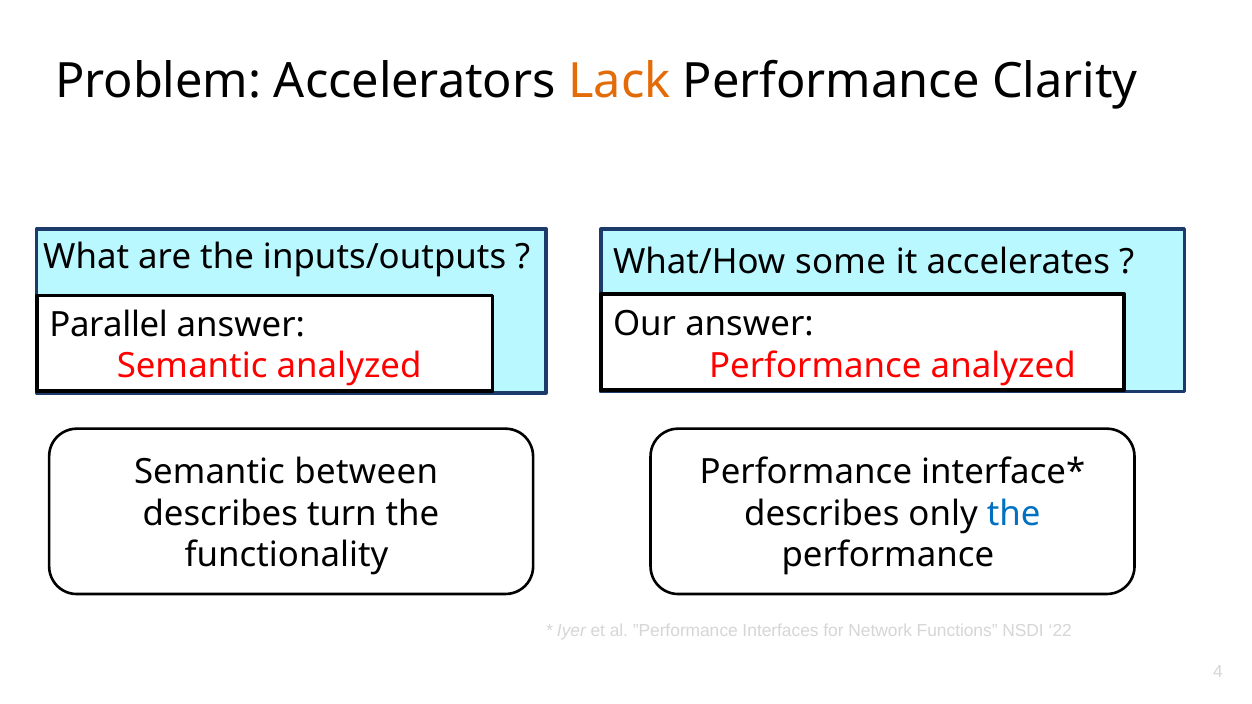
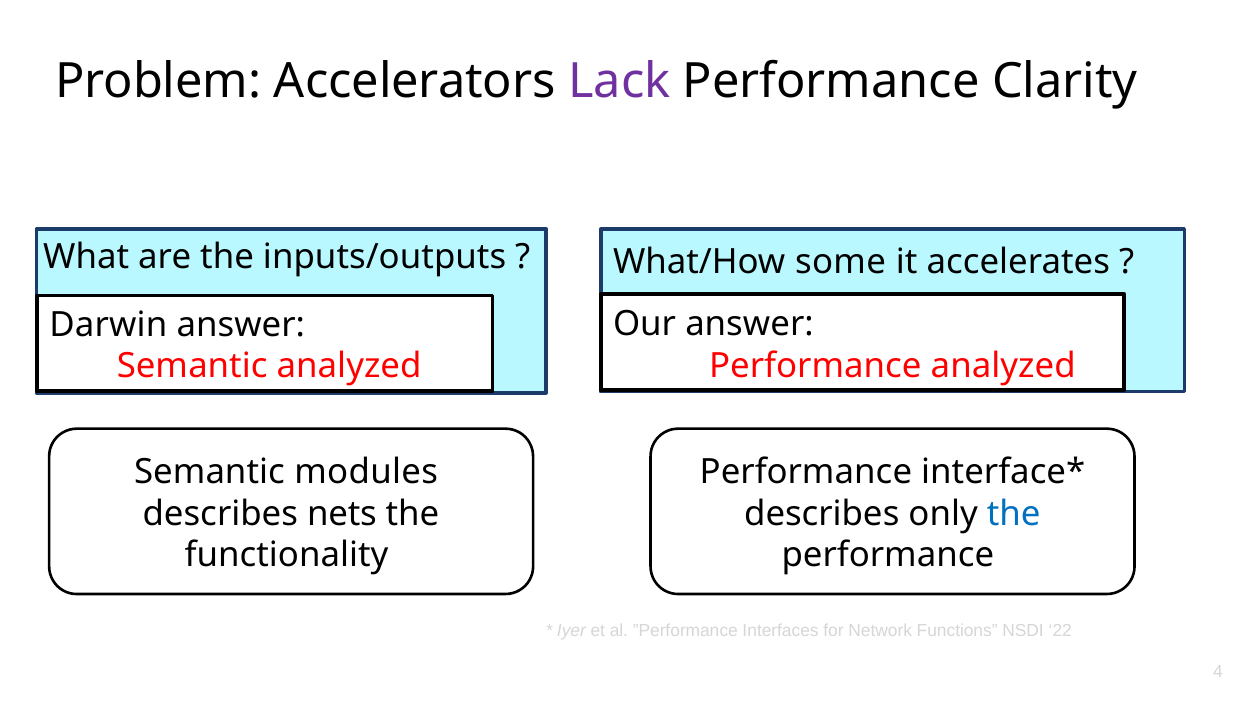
Lack colour: orange -> purple (619, 81)
Parallel: Parallel -> Darwin (108, 325)
between: between -> modules (366, 472)
turn: turn -> nets (342, 514)
